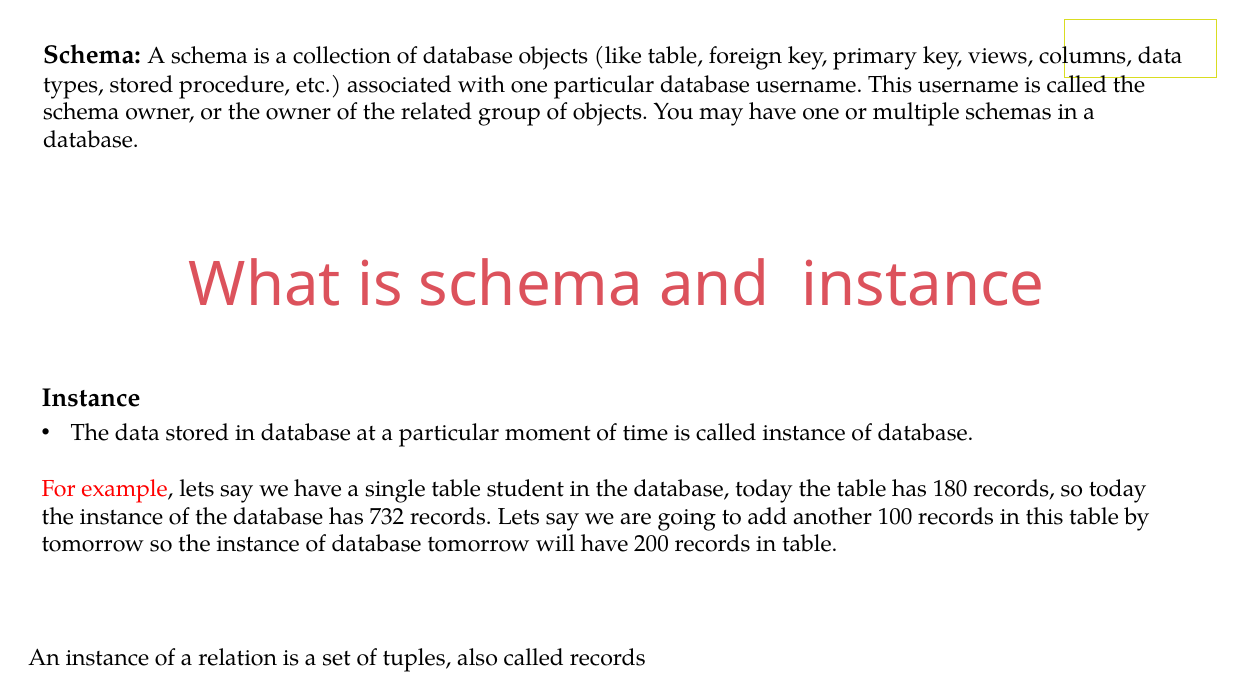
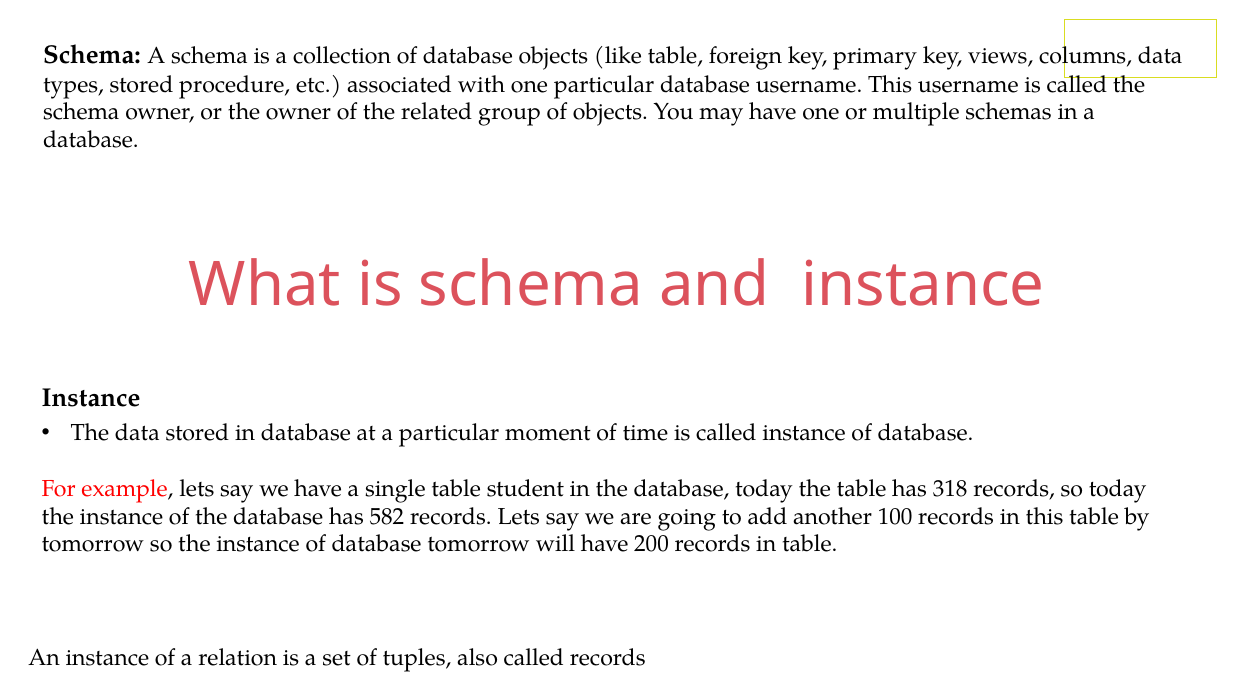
180: 180 -> 318 (950, 489)
732: 732 -> 582 (387, 517)
